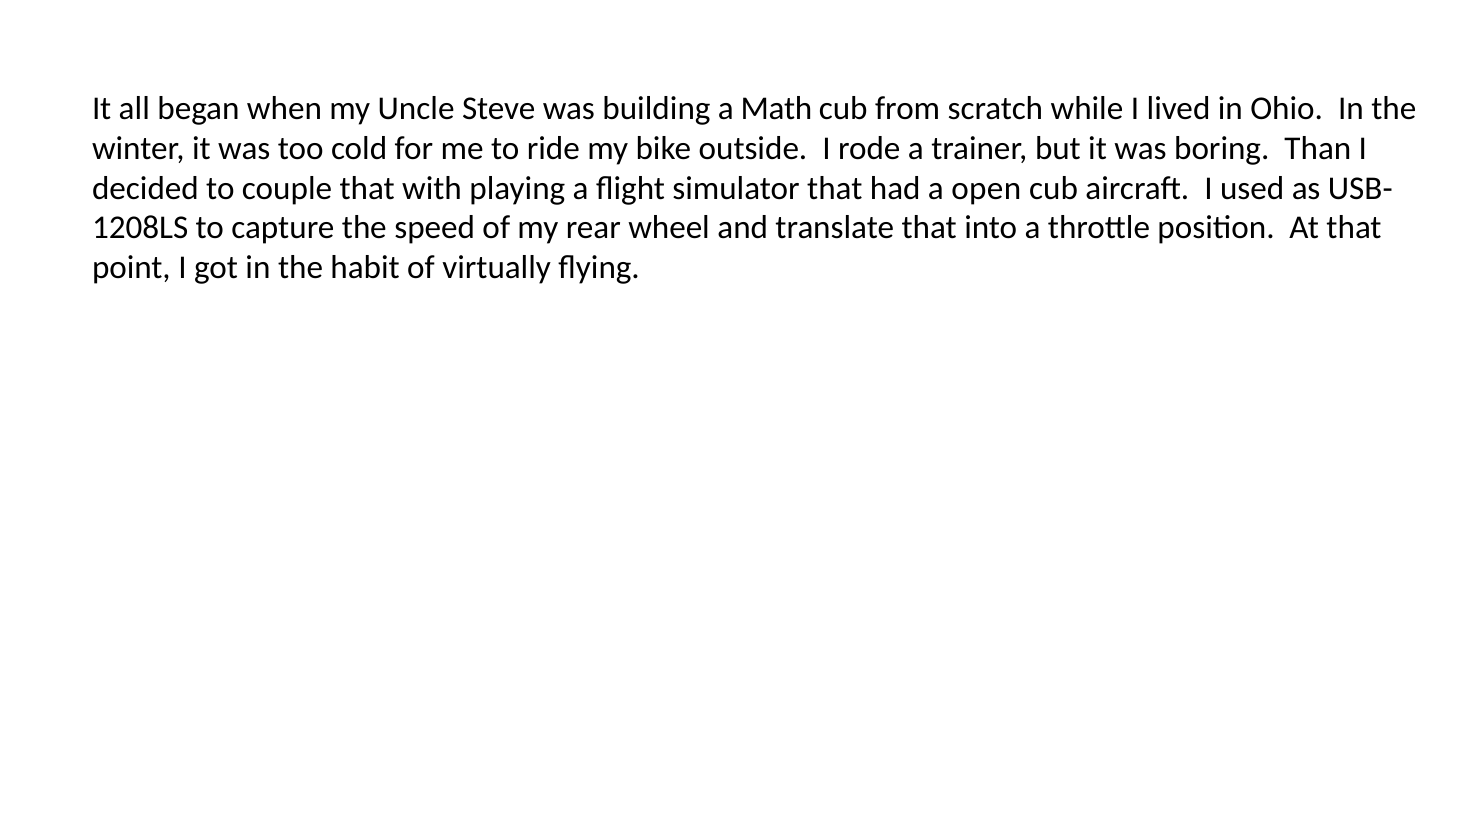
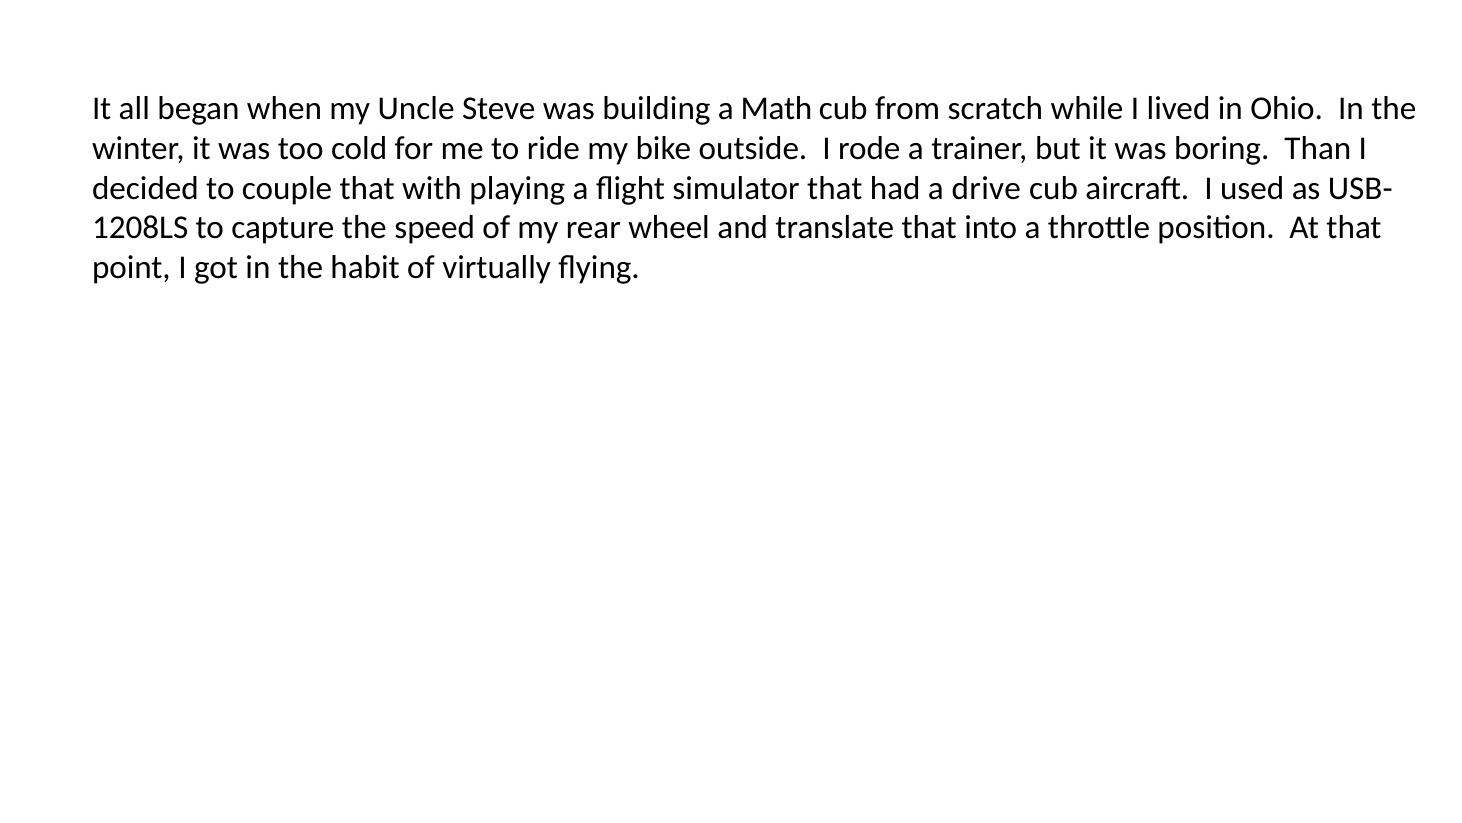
open: open -> drive (986, 188)
